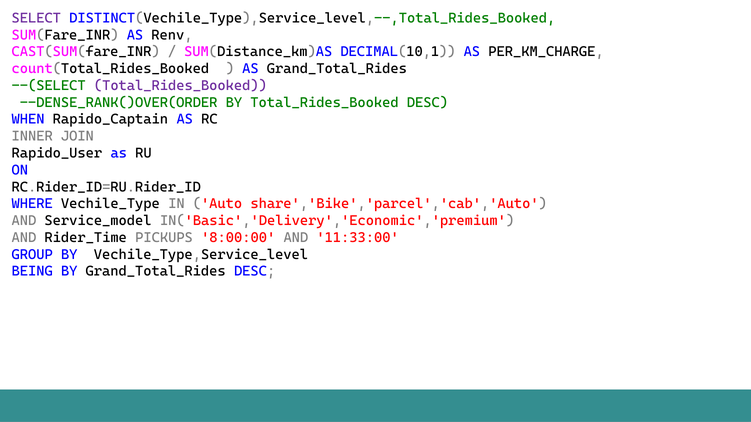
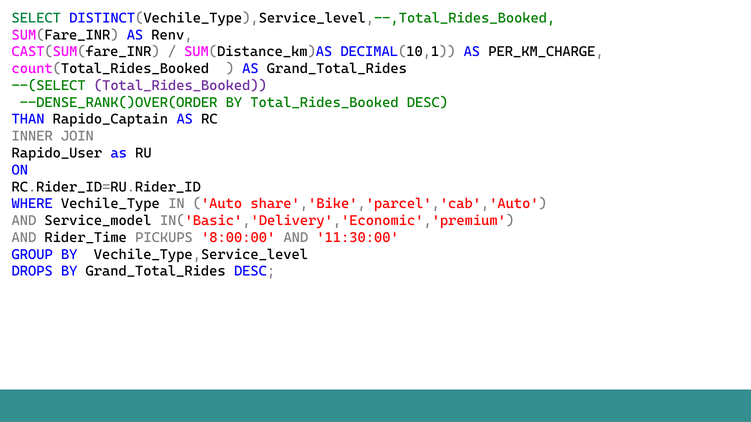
SELECT colour: purple -> green (36, 18)
WHEN: WHEN -> THAN (28, 119)
11:33:00: 11:33:00 -> 11:30:00 (358, 238)
BEING: BEING -> DROPS (32, 272)
